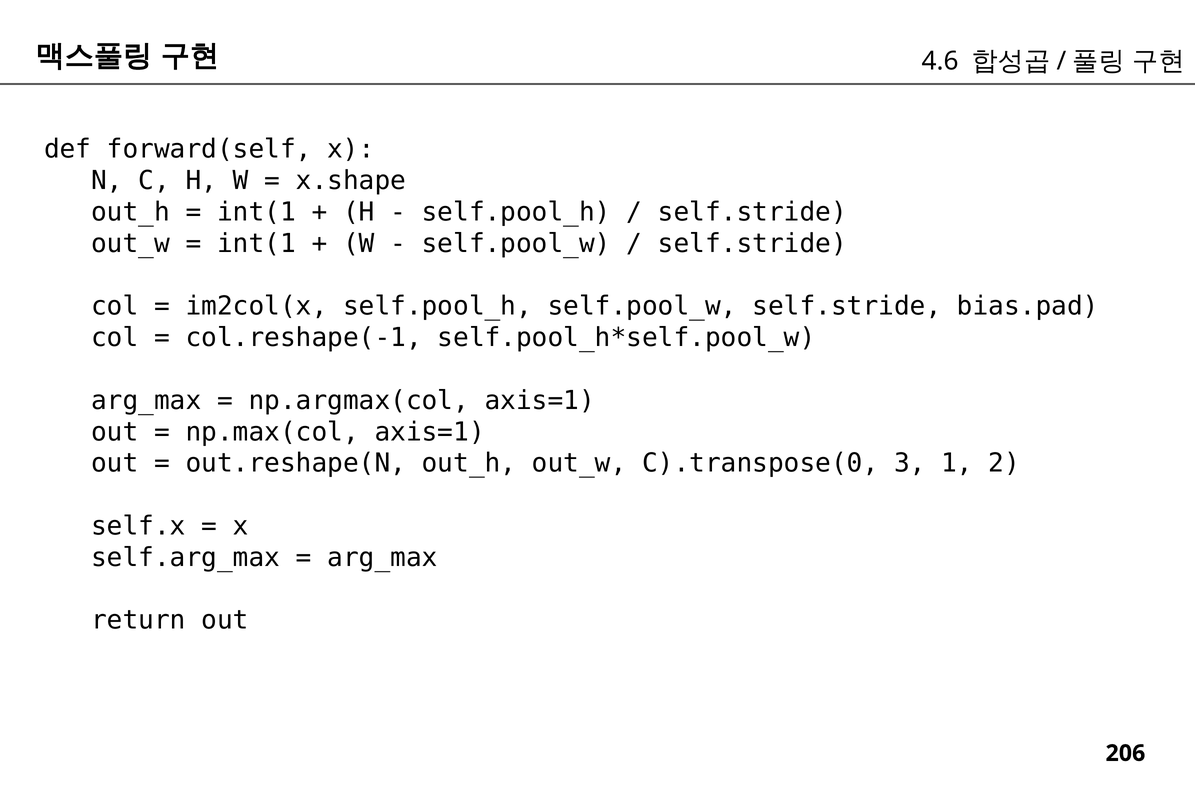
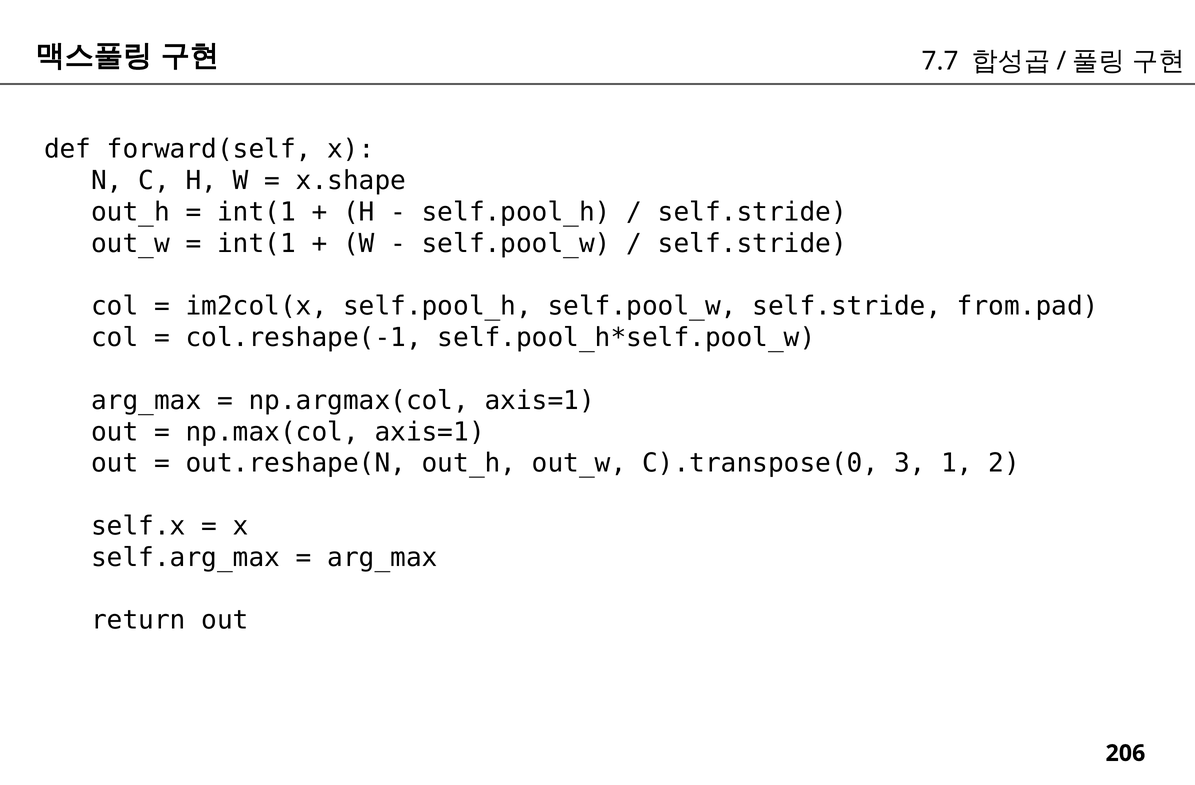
4.6: 4.6 -> 7.7 (940, 61)
bias.pad: bias.pad -> from.pad (1028, 306)
